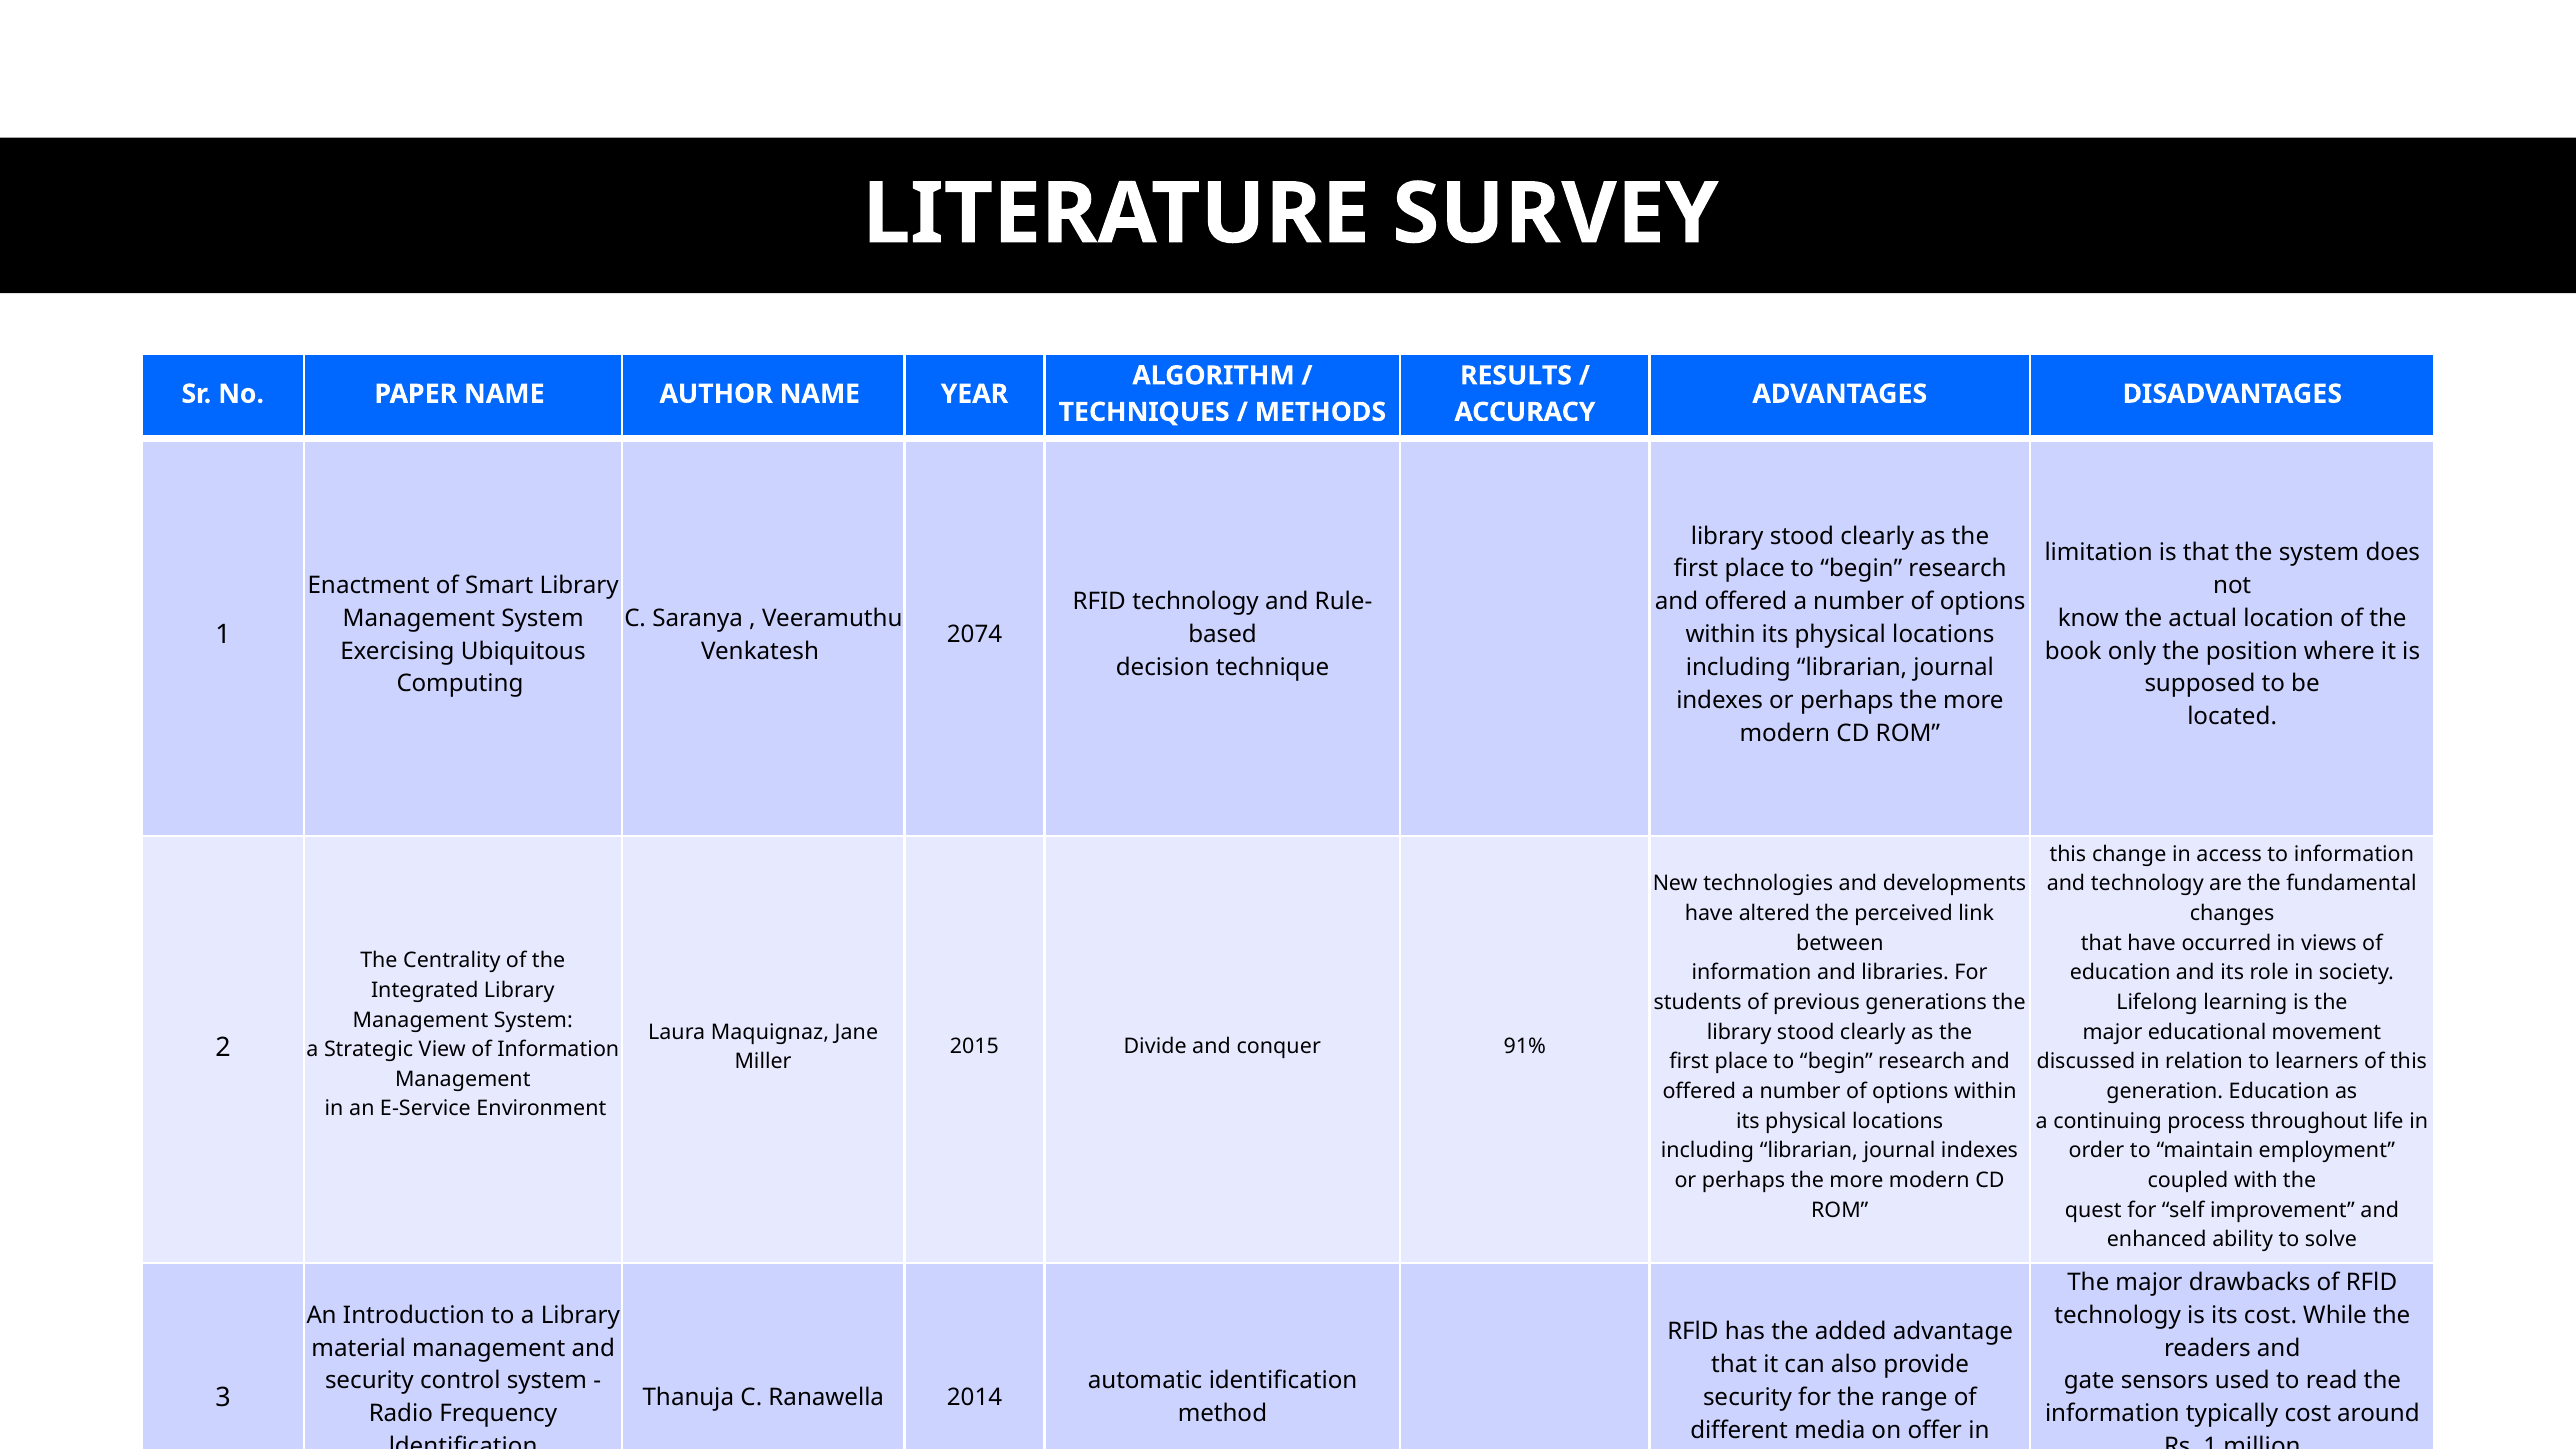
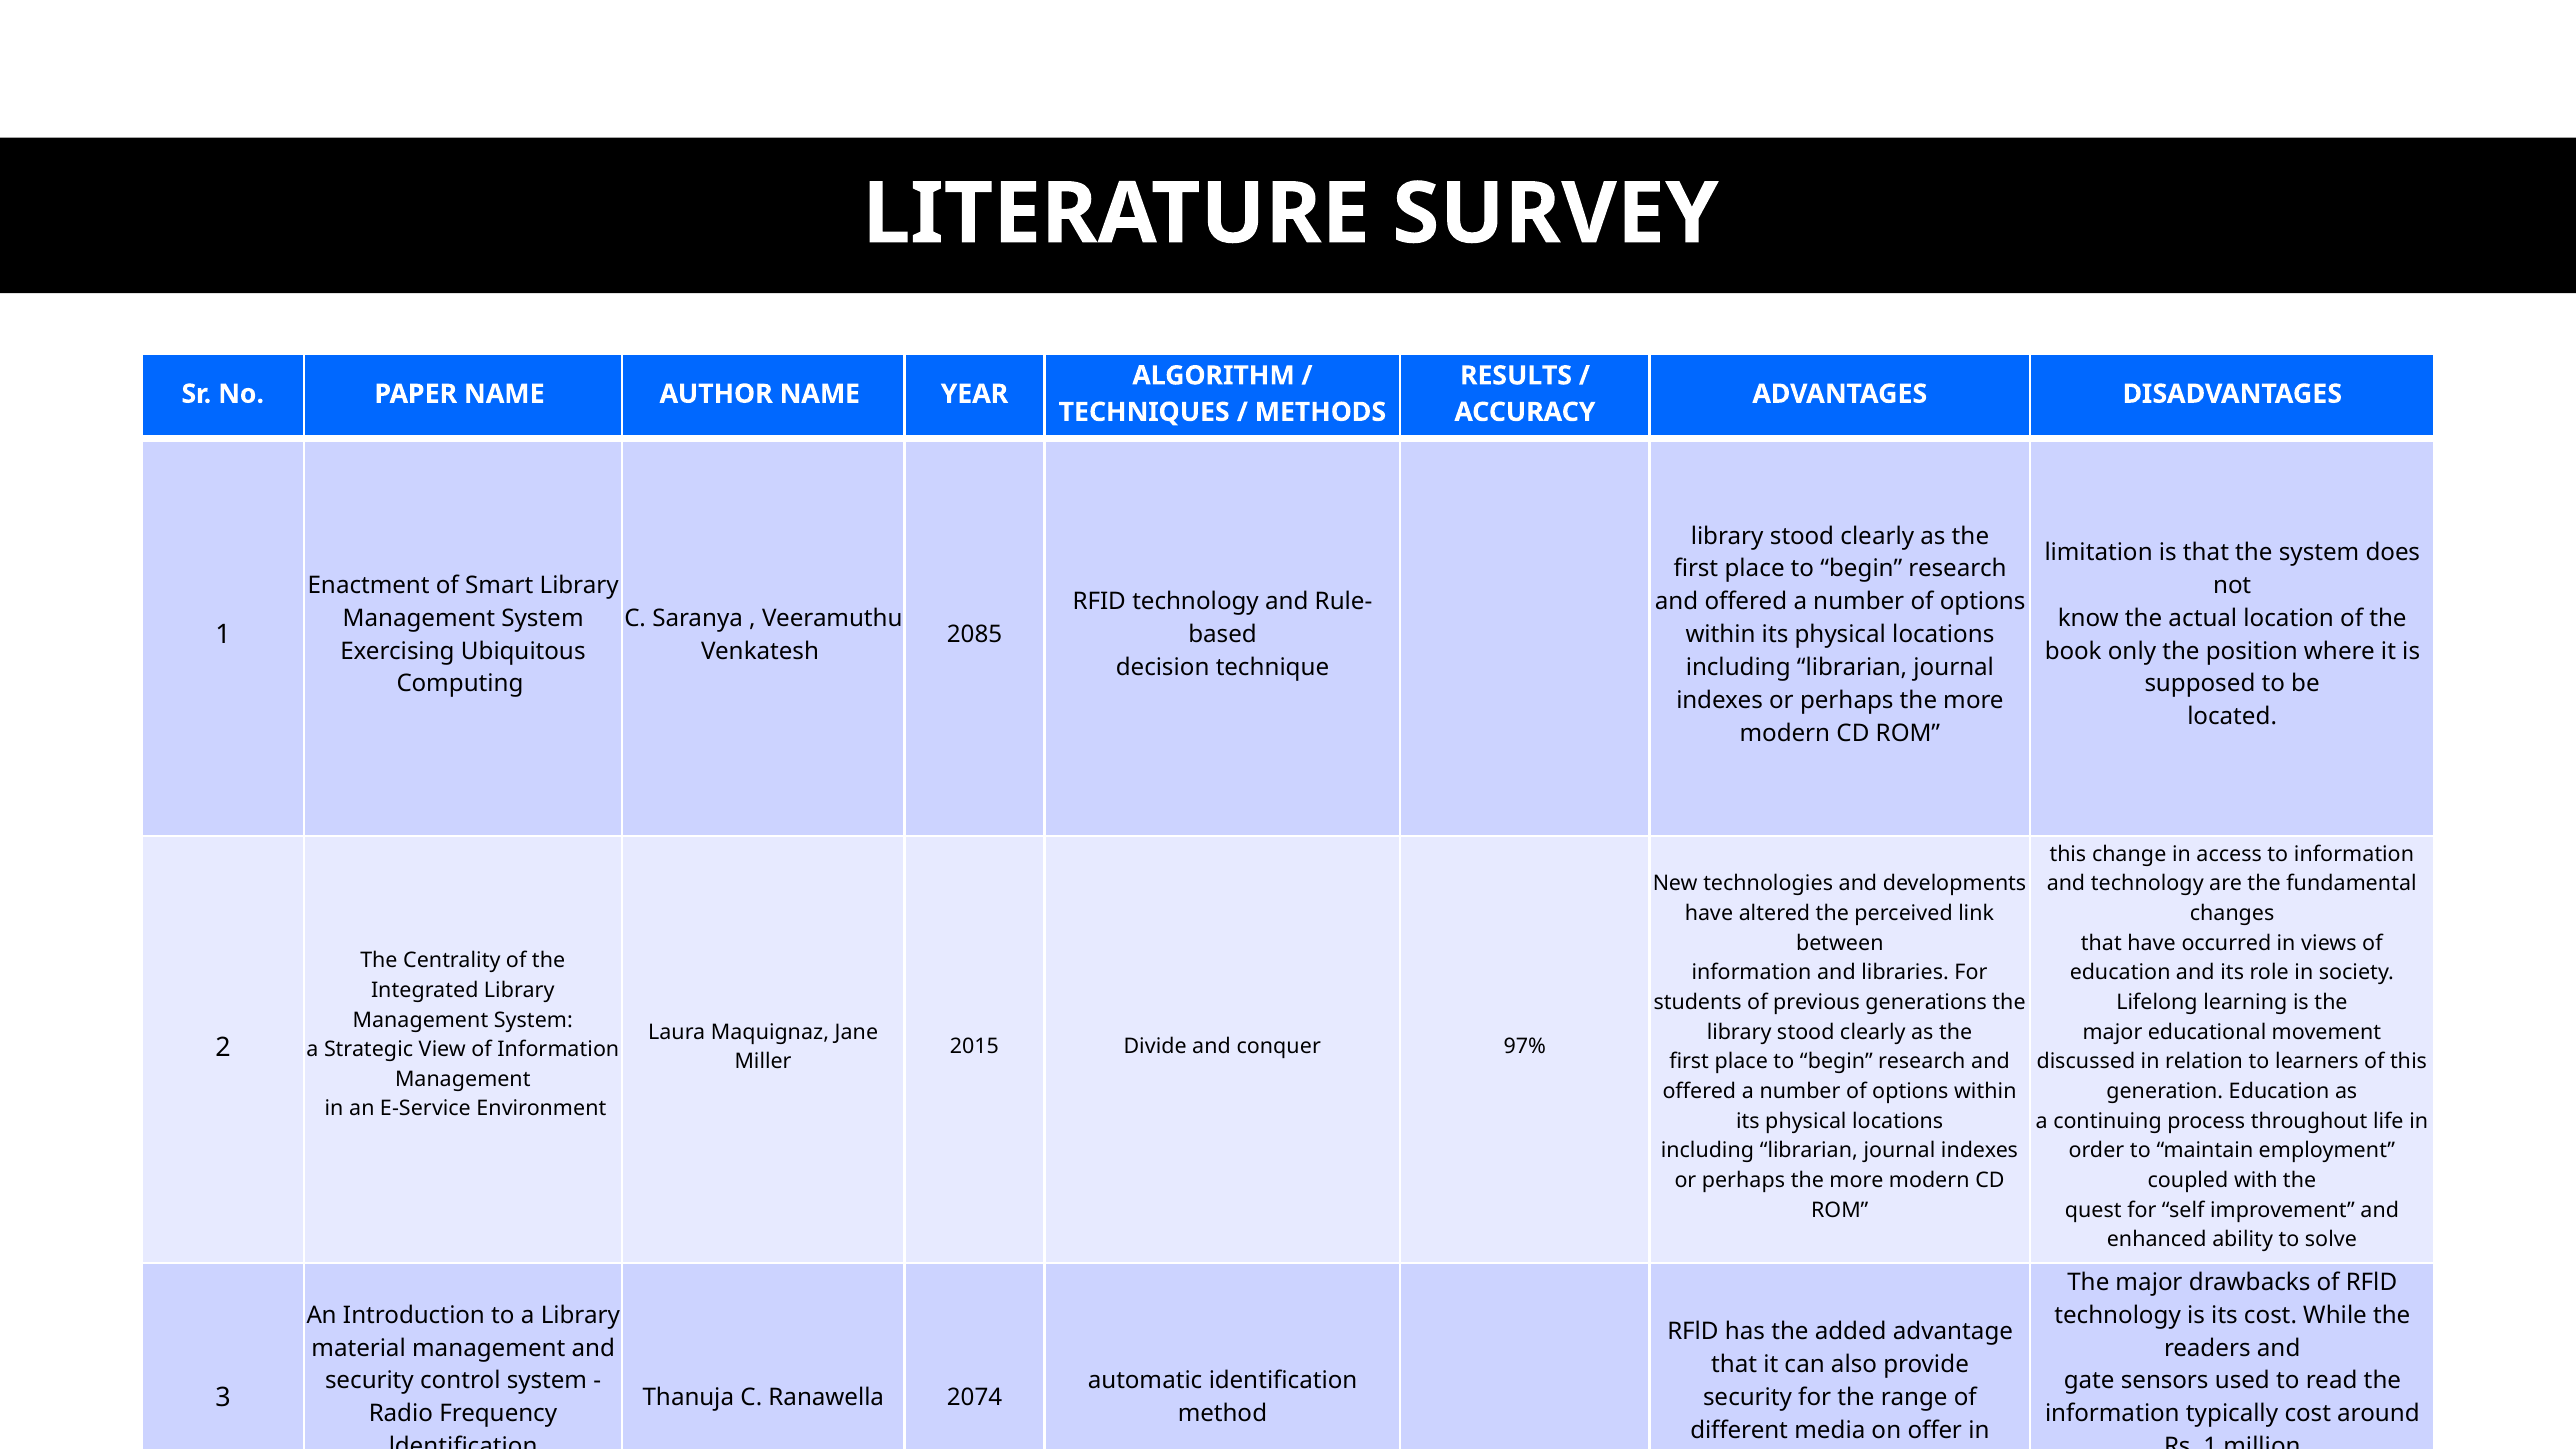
2074: 2074 -> 2085 (975, 635)
91%: 91% -> 97% (1525, 1047)
2014: 2014 -> 2074 (975, 1397)
